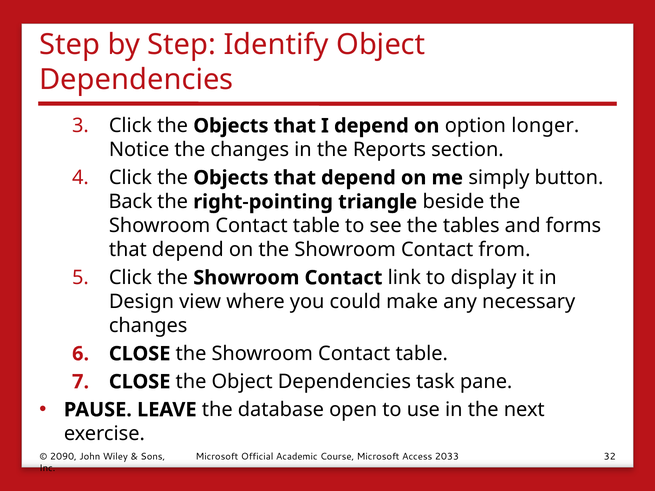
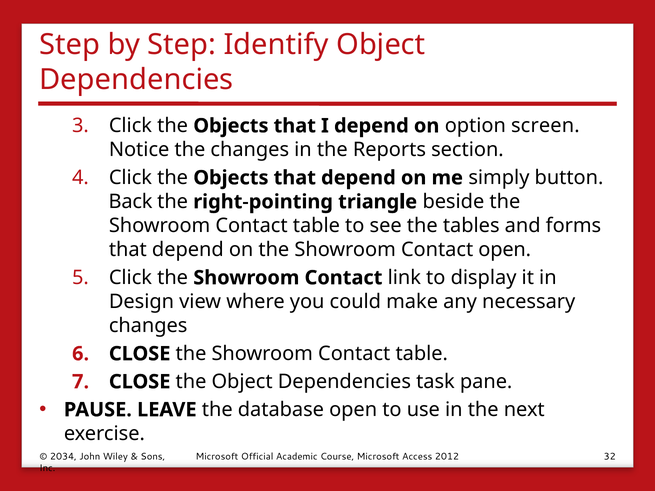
longer: longer -> screen (545, 126)
Contact from: from -> open (505, 250)
2090: 2090 -> 2034 (63, 457)
2033: 2033 -> 2012 (447, 457)
